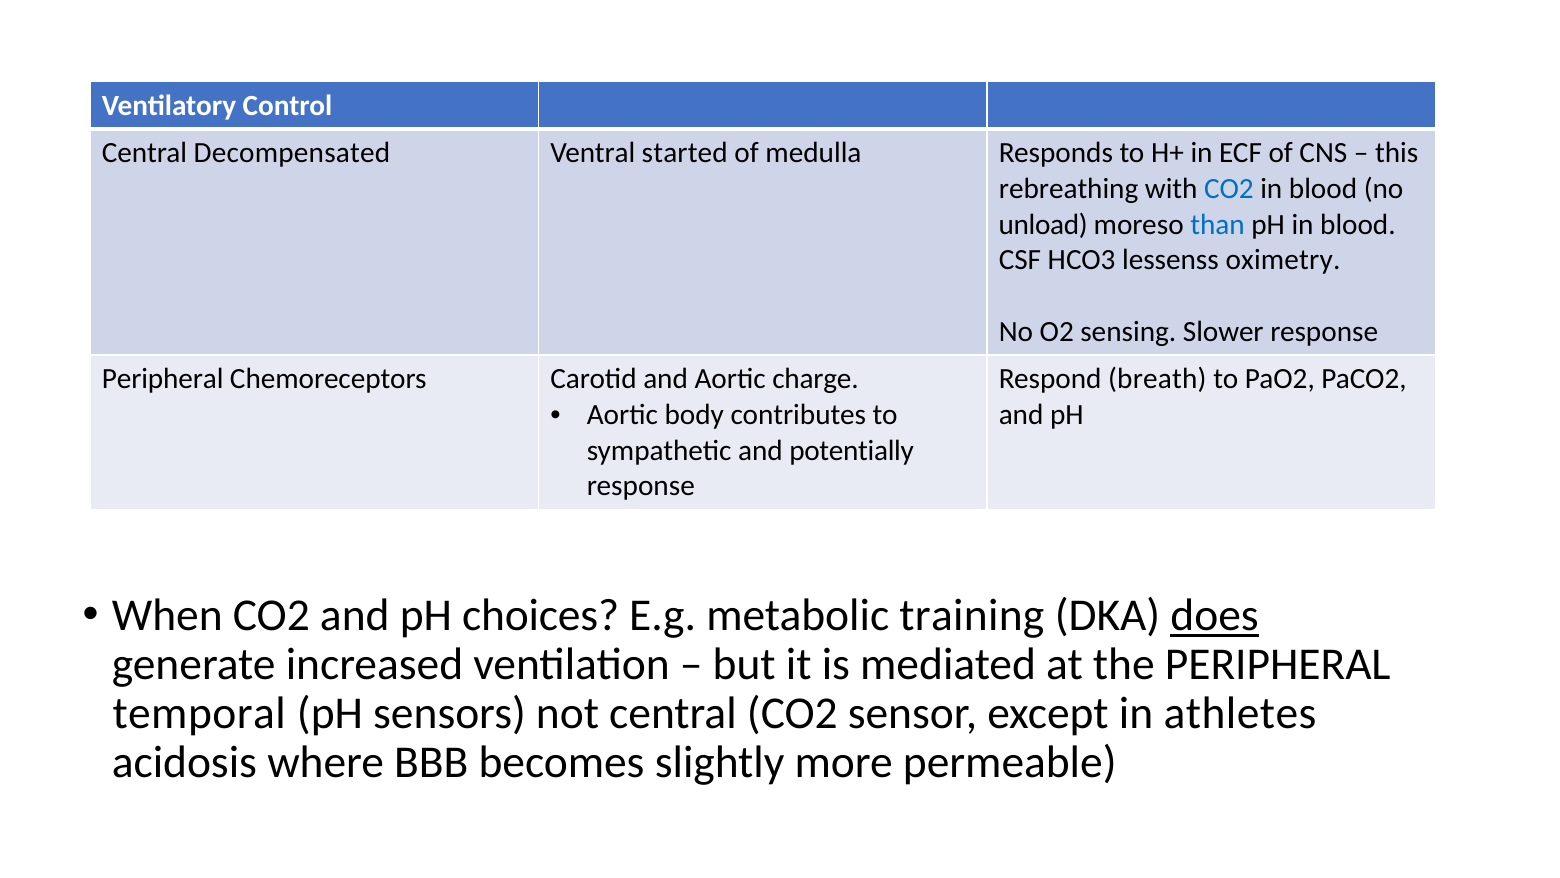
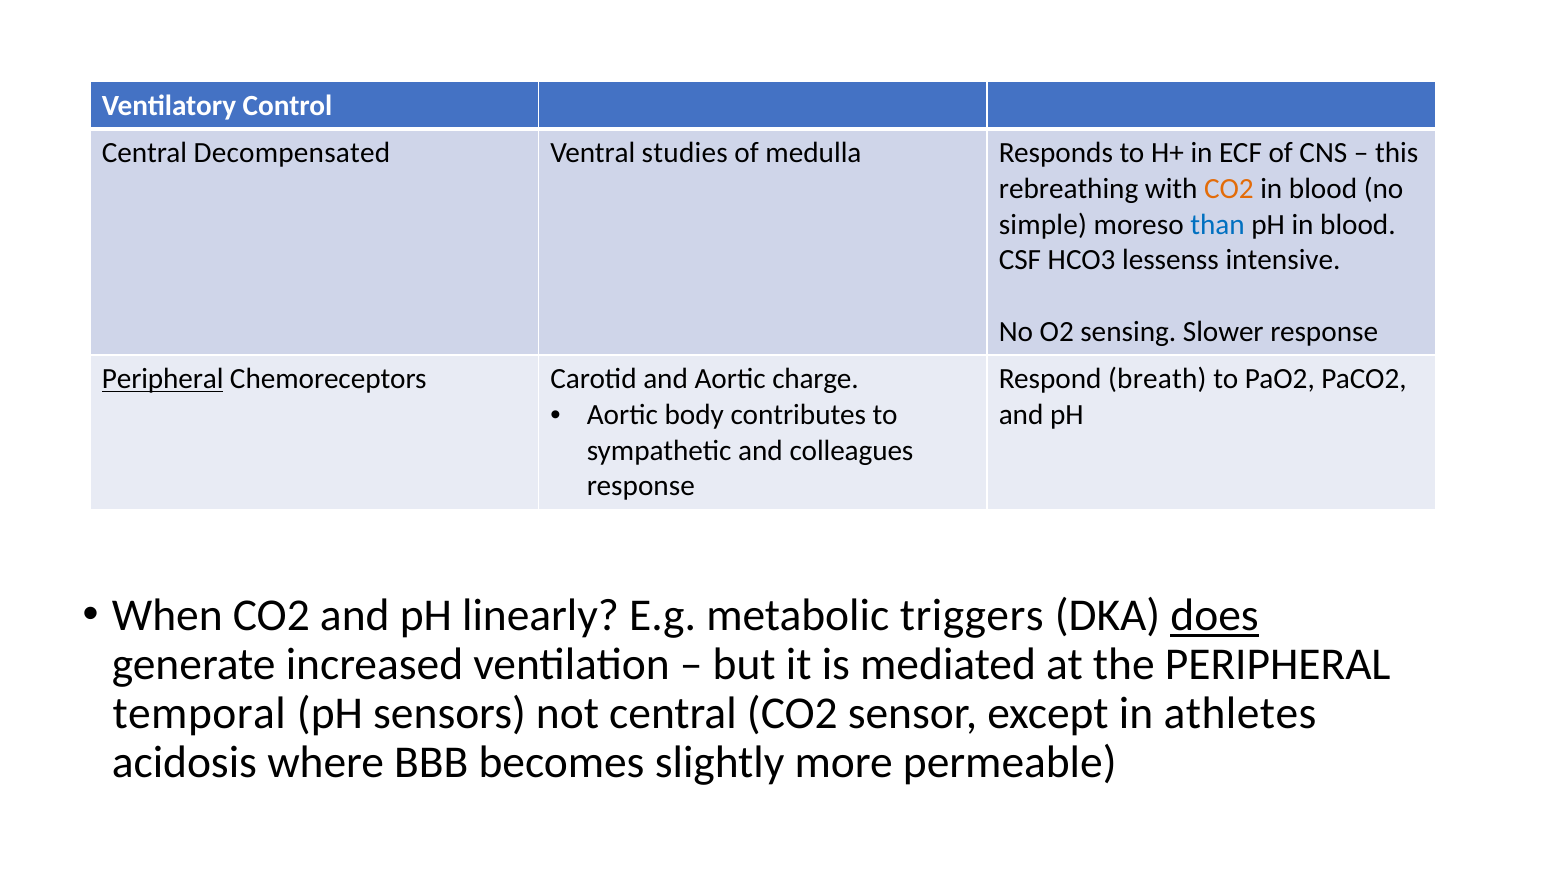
started: started -> studies (685, 153)
CO2 colour: blue -> orange (1229, 189)
unload: unload -> simple (1043, 224)
oximetry: oximetry -> intensive (1283, 260)
Peripheral underline: none -> present (163, 379)
potentially: potentially -> colleagues (851, 450)
choices: choices -> linearly (541, 615)
training: training -> triggers (972, 615)
